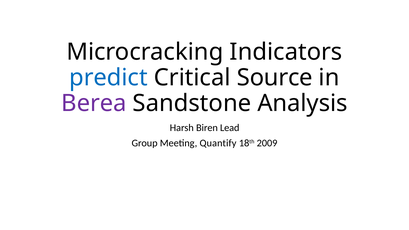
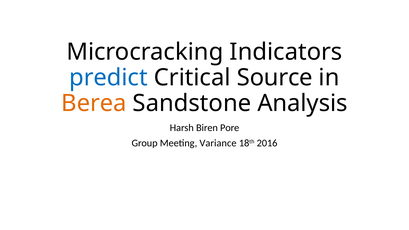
Berea colour: purple -> orange (94, 103)
Lead: Lead -> Pore (230, 128)
Quantify: Quantify -> Variance (218, 143)
2009: 2009 -> 2016 (267, 143)
